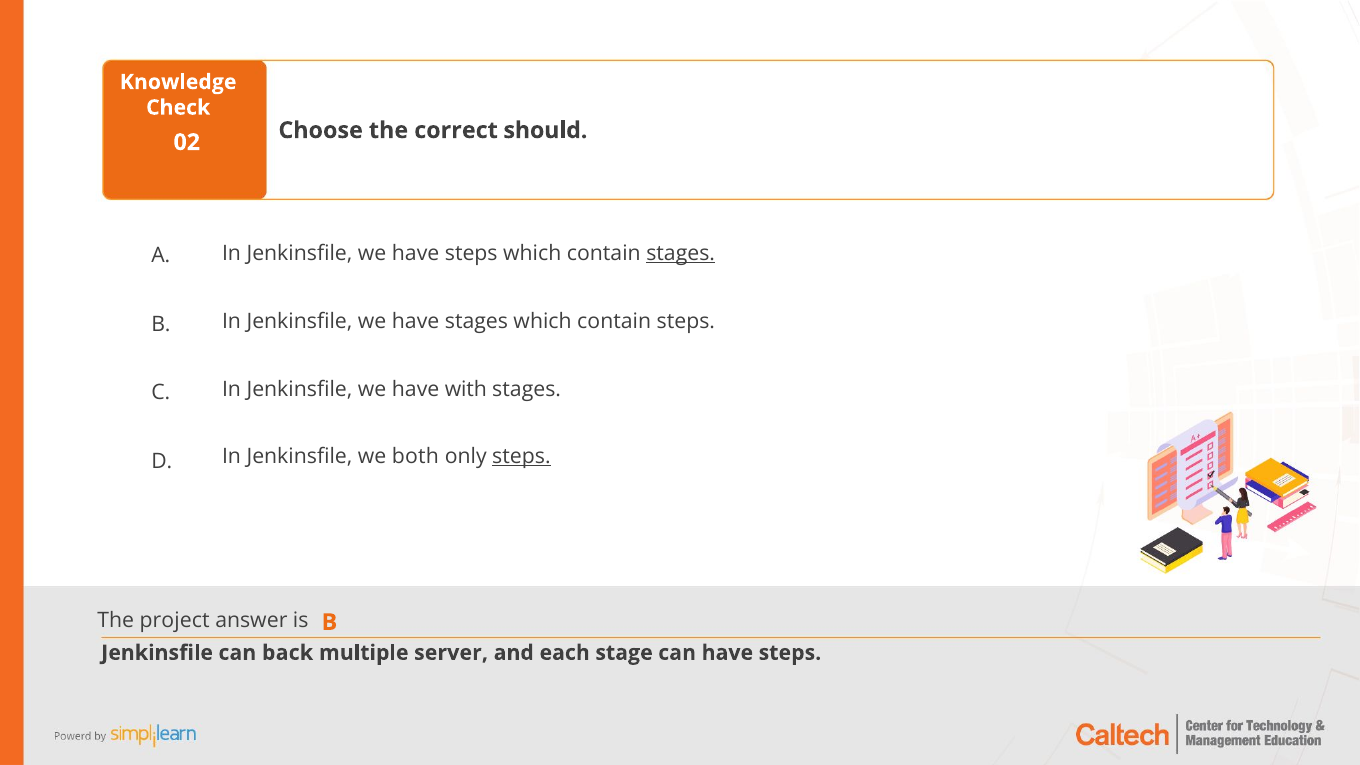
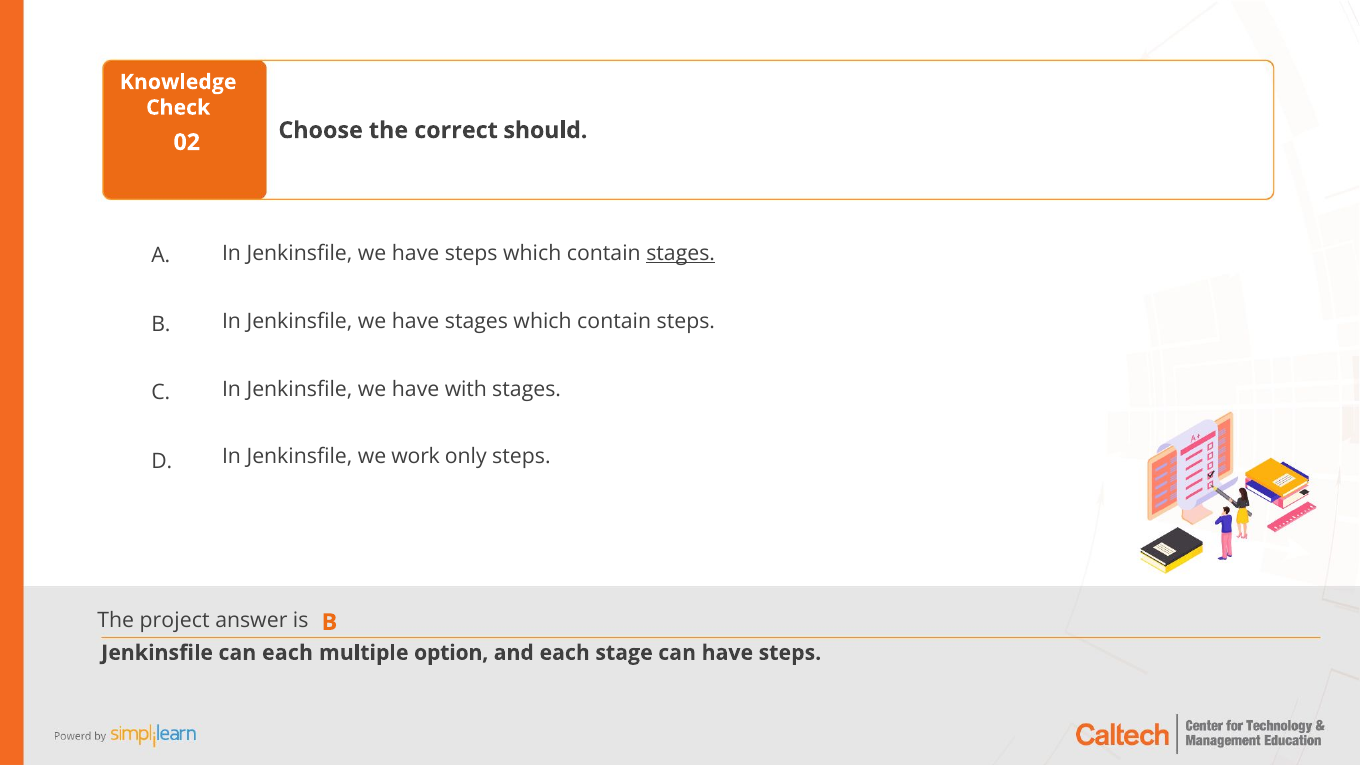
both: both -> work (416, 456)
steps underline: present -> none (521, 456)
can back: back -> each (287, 653)
server: server -> option (451, 653)
